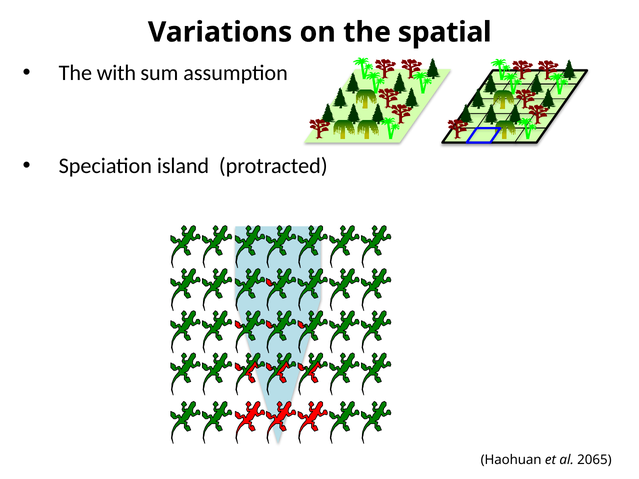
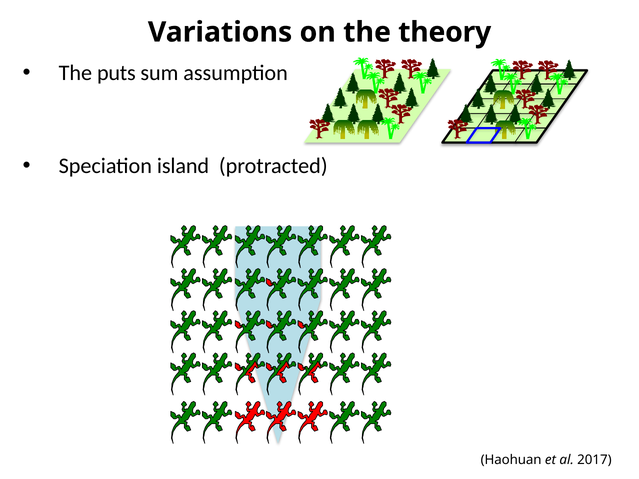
spatial: spatial -> theory (445, 32)
with: with -> puts (116, 73)
2065: 2065 -> 2017 (594, 460)
